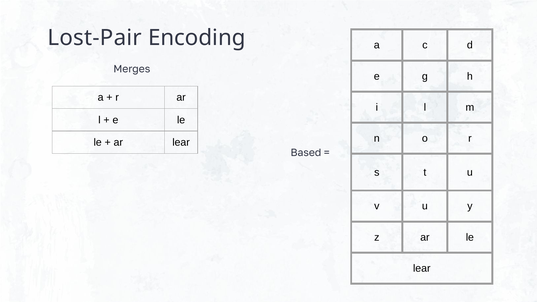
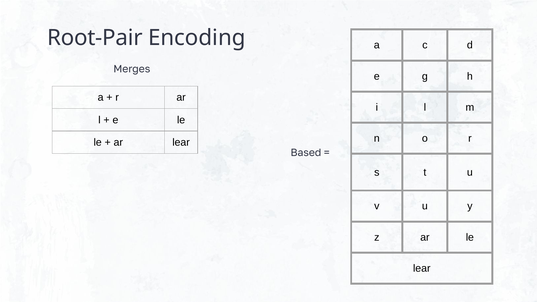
Lost-Pair: Lost-Pair -> Root-Pair (95, 38)
